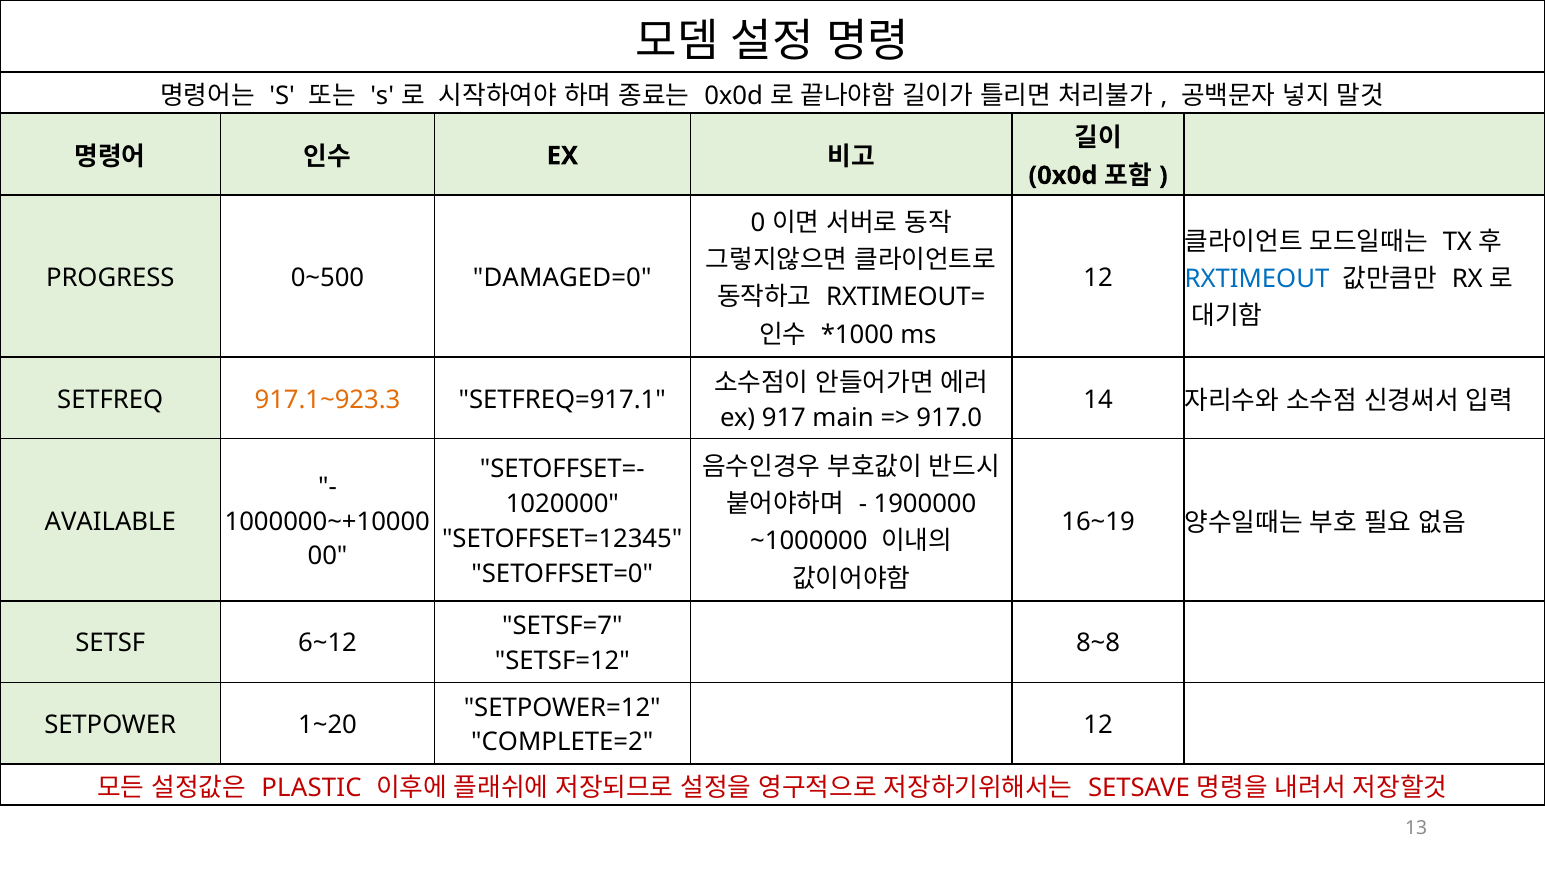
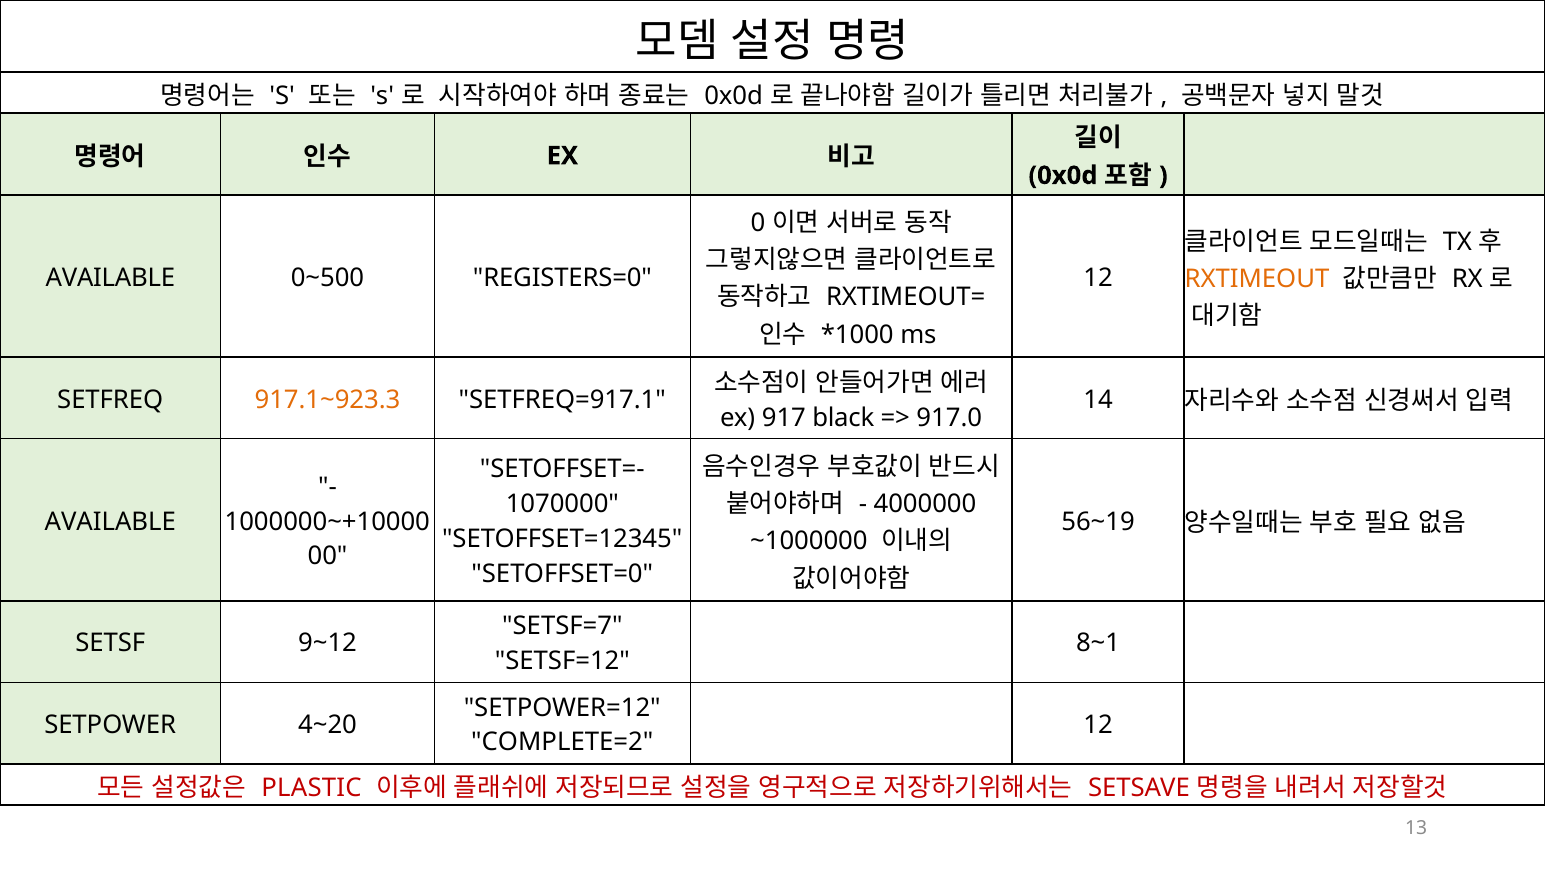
PROGRESS: PROGRESS -> AVAILABLE (110, 278)
DAMAGED=0: DAMAGED=0 -> REGISTERS=0 (562, 278)
RXTIMEOUT colour: blue -> orange (1257, 279)
main: main -> black (843, 418)
1900000: 1900000 -> 4000000 (925, 504)
1020000: 1020000 -> 1070000 (562, 504)
16~19: 16~19 -> 56~19 (1098, 522)
6~12: 6~12 -> 9~12 (328, 643)
8~8: 8~8 -> 8~1 (1098, 643)
1~20: 1~20 -> 4~20 (328, 725)
